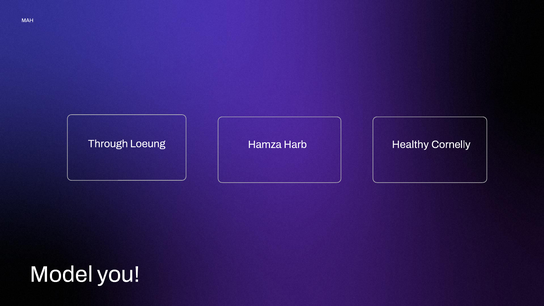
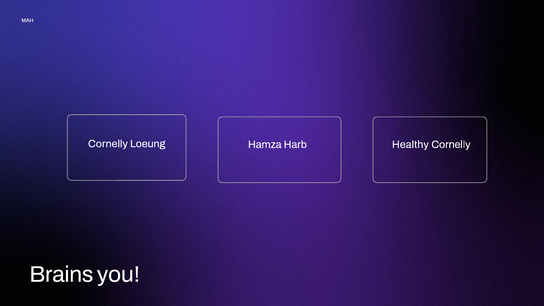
Through: Through -> Cornelly (108, 144)
Model: Model -> Brains (61, 274)
